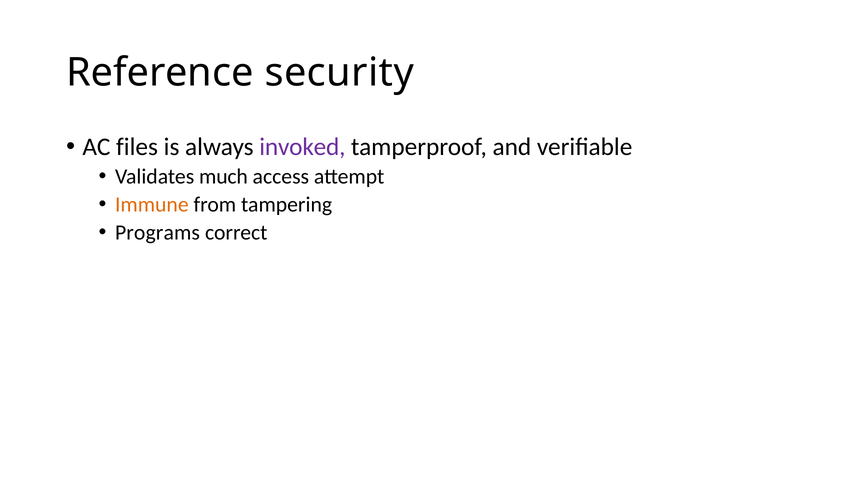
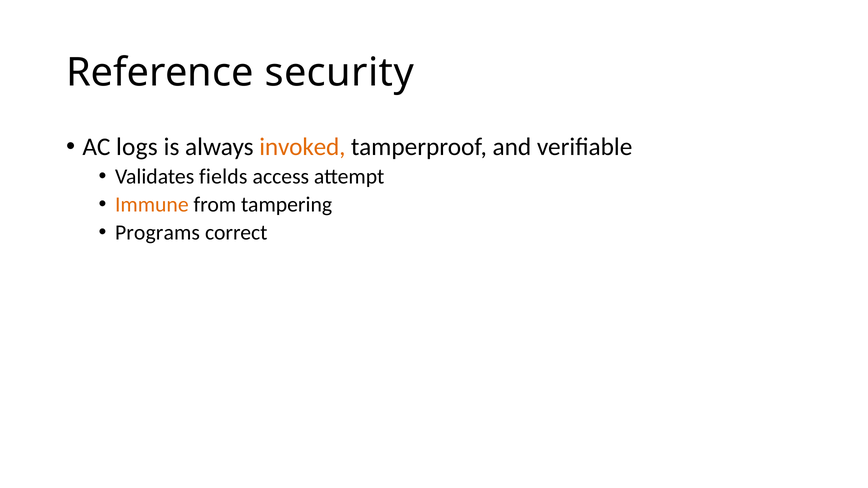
files: files -> logs (137, 147)
invoked colour: purple -> orange (302, 147)
much: much -> fields (223, 177)
